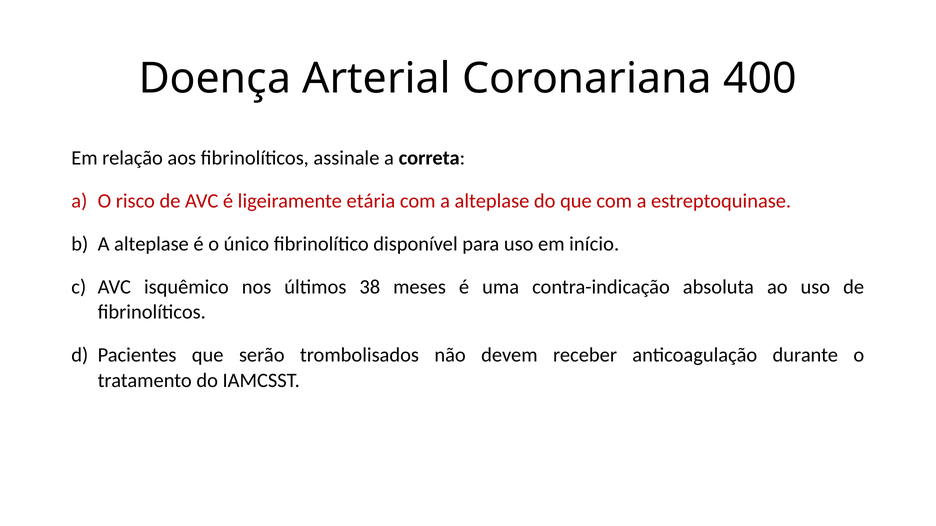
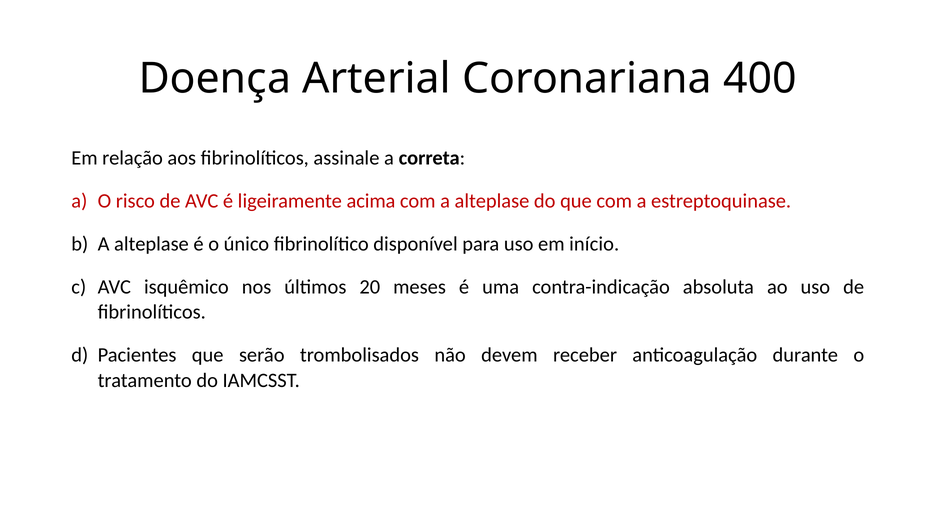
etária: etária -> acima (371, 201)
38: 38 -> 20 (370, 287)
